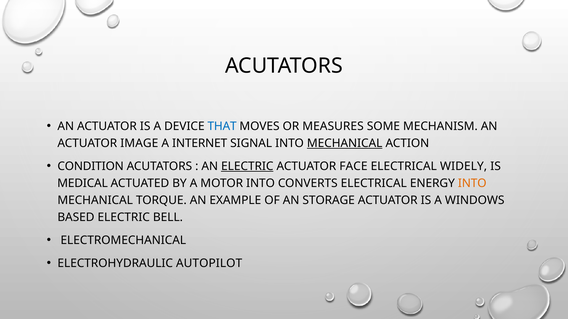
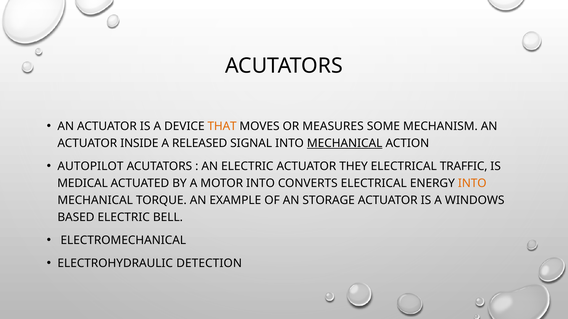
THAT colour: blue -> orange (222, 126)
IMAGE: IMAGE -> INSIDE (139, 143)
INTERNET: INTERNET -> RELEASED (200, 143)
CONDITION: CONDITION -> AUTOPILOT (90, 166)
ELECTRIC underline: present -> none (247, 166)
FACE: FACE -> THEY (354, 166)
WIDELY: WIDELY -> TRAFFIC (464, 166)
AUTOPILOT: AUTOPILOT -> DETECTION (209, 264)
